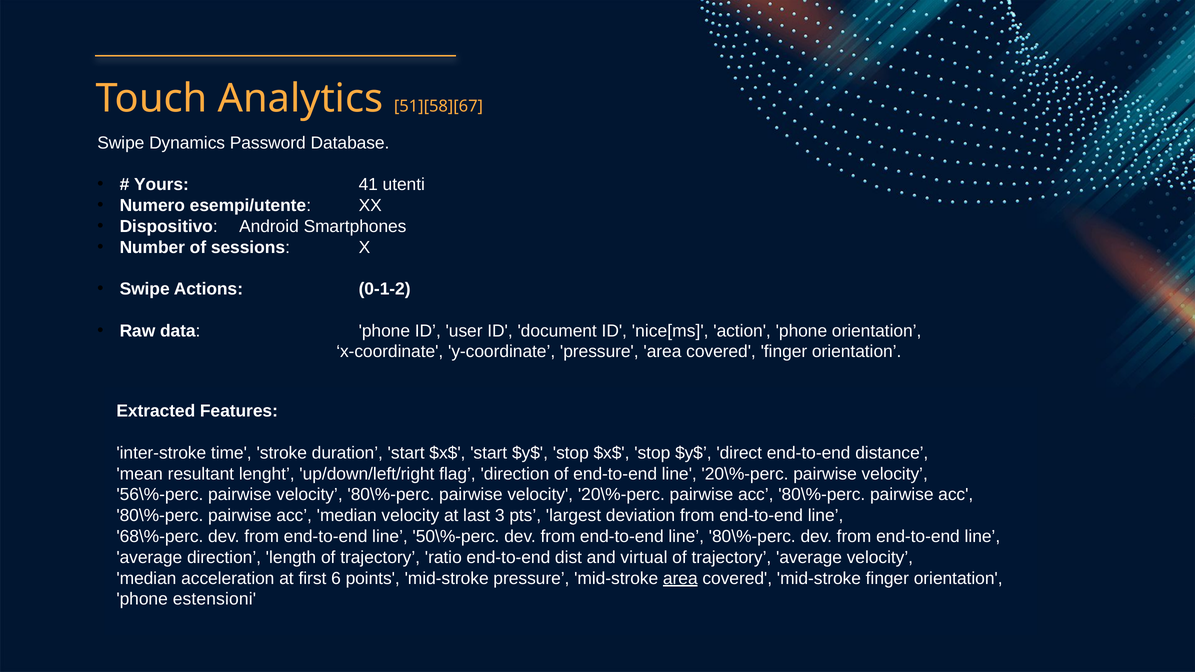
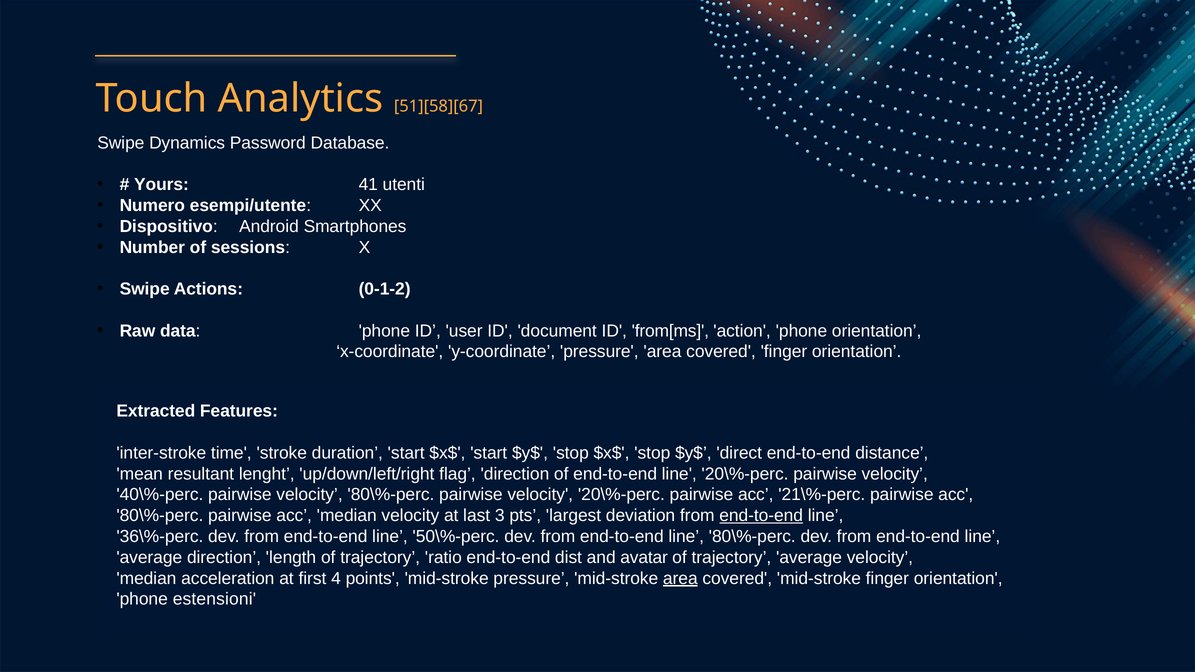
nice[ms: nice[ms -> from[ms (670, 331)
56\%-perc: 56\%-perc -> 40\%-perc (160, 495)
20\%-perc pairwise acc 80\%-perc: 80\%-perc -> 21\%-perc (822, 495)
end-to-end underline: none -> present (761, 516)
68\%-perc: 68\%-perc -> 36\%-perc (160, 537)
virtual: virtual -> avatar (644, 558)
6: 6 -> 4 (336, 578)
